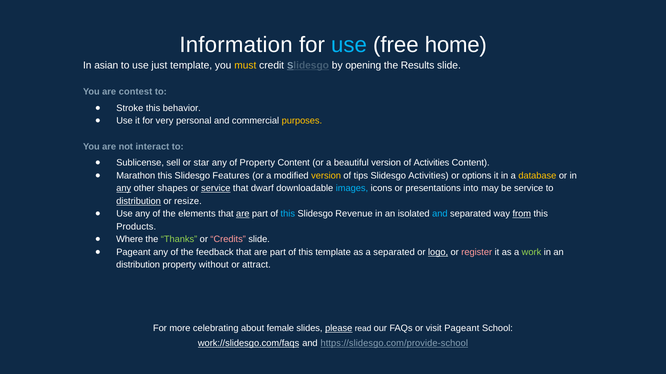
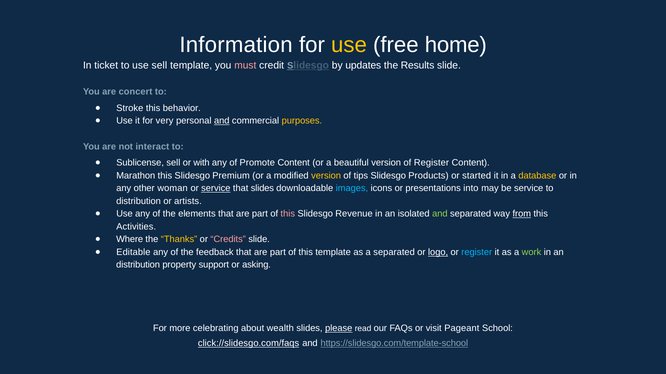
use colour: light blue -> yellow (349, 45)
asian: asian -> ticket (106, 66)
use just: just -> sell (159, 66)
must colour: yellow -> pink (245, 66)
opening: opening -> updates (363, 66)
contest: contest -> concert (136, 92)
and underline: none -> present (222, 121)
star: star -> with (202, 163)
of Property: Property -> Promote (257, 163)
of Activities: Activities -> Register (431, 163)
Features: Features -> Premium (231, 176)
Slidesgo Activities: Activities -> Products (429, 176)
options: options -> started (477, 176)
any underline: present -> none (124, 189)
shapes: shapes -> woman (173, 189)
that dwarf: dwarf -> slides (262, 189)
distribution underline: present -> none (139, 201)
resize: resize -> artists (188, 201)
are underline: present -> none (243, 214)
this colour: light blue -> pink (288, 214)
and colour: light blue -> light green (440, 214)
Products: Products -> Activities (136, 227)
Thanks colour: light green -> yellow (179, 240)
Pageant: Pageant -> Editable (133, 253)
register colour: pink -> light blue (477, 253)
without: without -> support (214, 265)
attract: attract -> asking (257, 265)
female: female -> wealth (280, 329)
work://slidesgo.com/faqs: work://slidesgo.com/faqs -> click://slidesgo.com/faqs (249, 344)
https://slidesgo.com/provide-school: https://slidesgo.com/provide-school -> https://slidesgo.com/template-school (394, 344)
